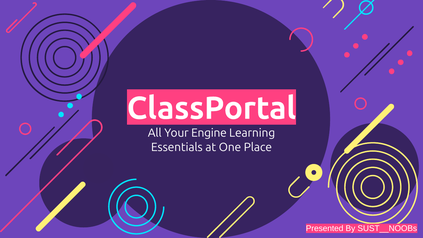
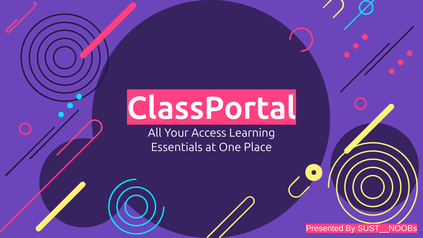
Engine: Engine -> Access (209, 133)
